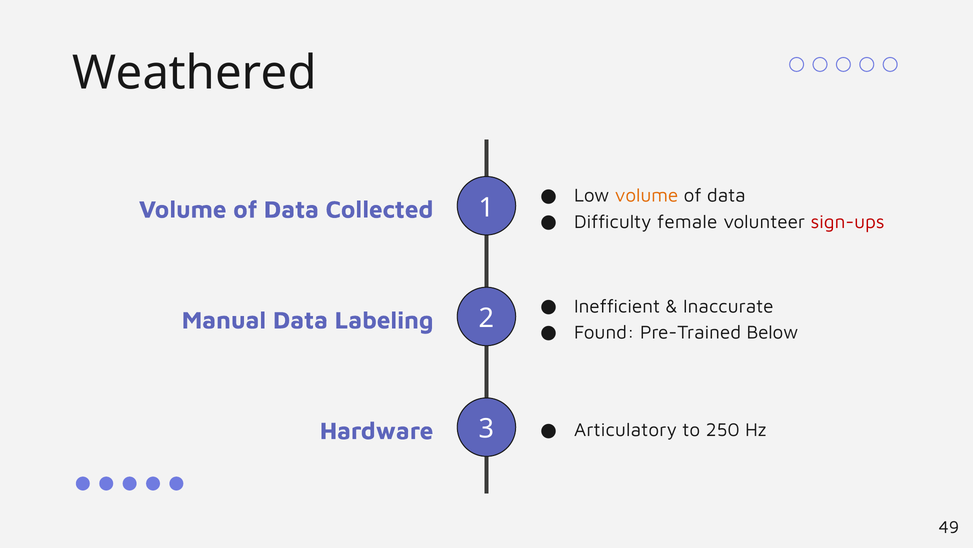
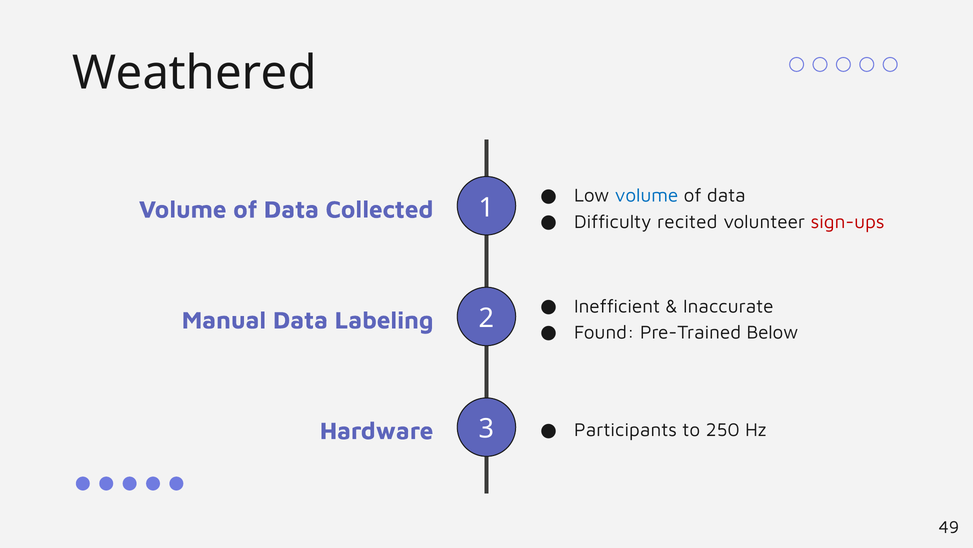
volume colour: orange -> blue (647, 195)
female: female -> recited (687, 222)
Articulatory: Articulatory -> Participants (626, 430)
